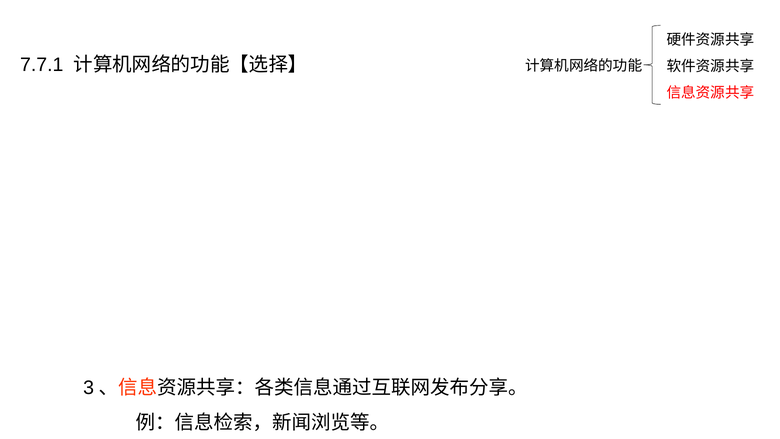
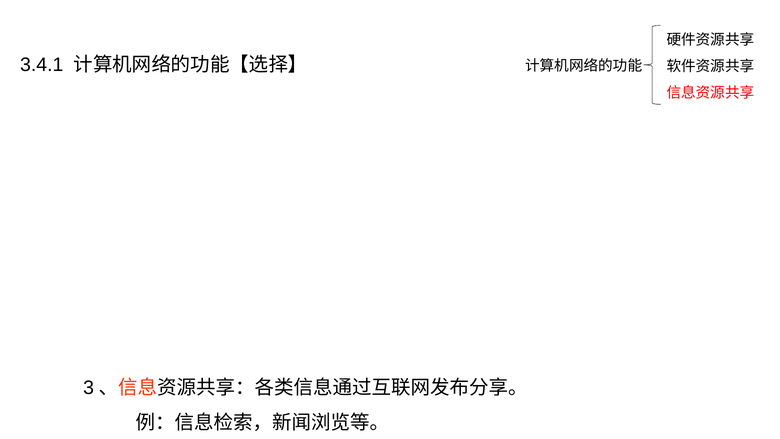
7.7.1: 7.7.1 -> 3.4.1 (42, 65)
